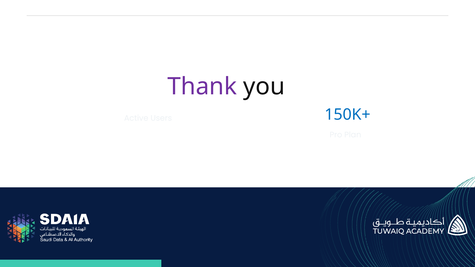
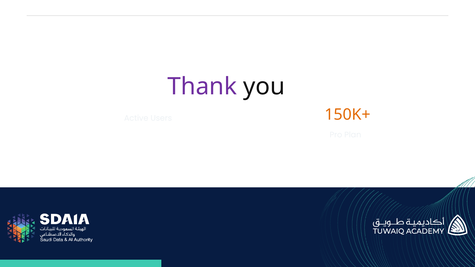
150K+ colour: blue -> orange (348, 115)
